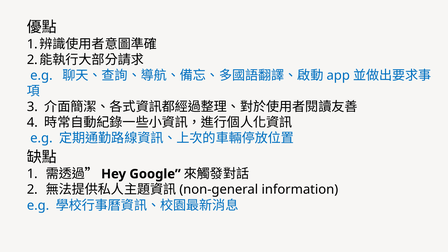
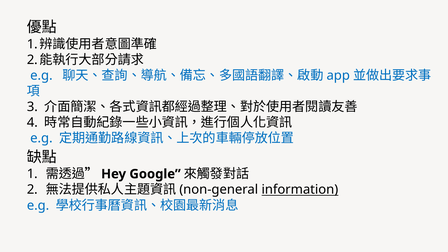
information underline: none -> present (300, 190)
